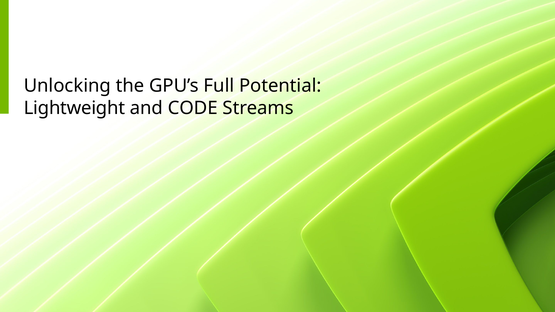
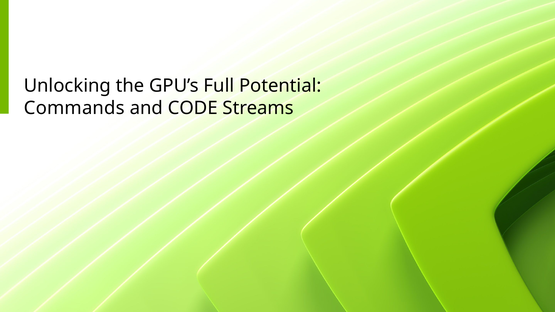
Lightweight: Lightweight -> Commands (74, 108)
